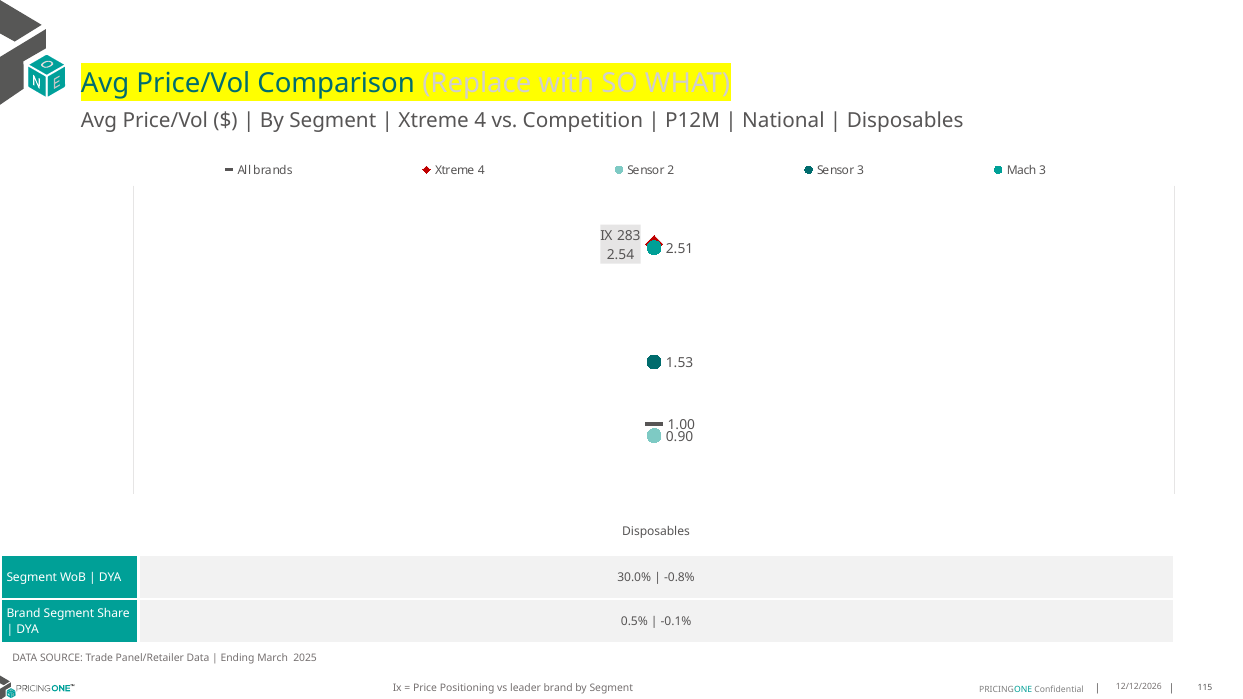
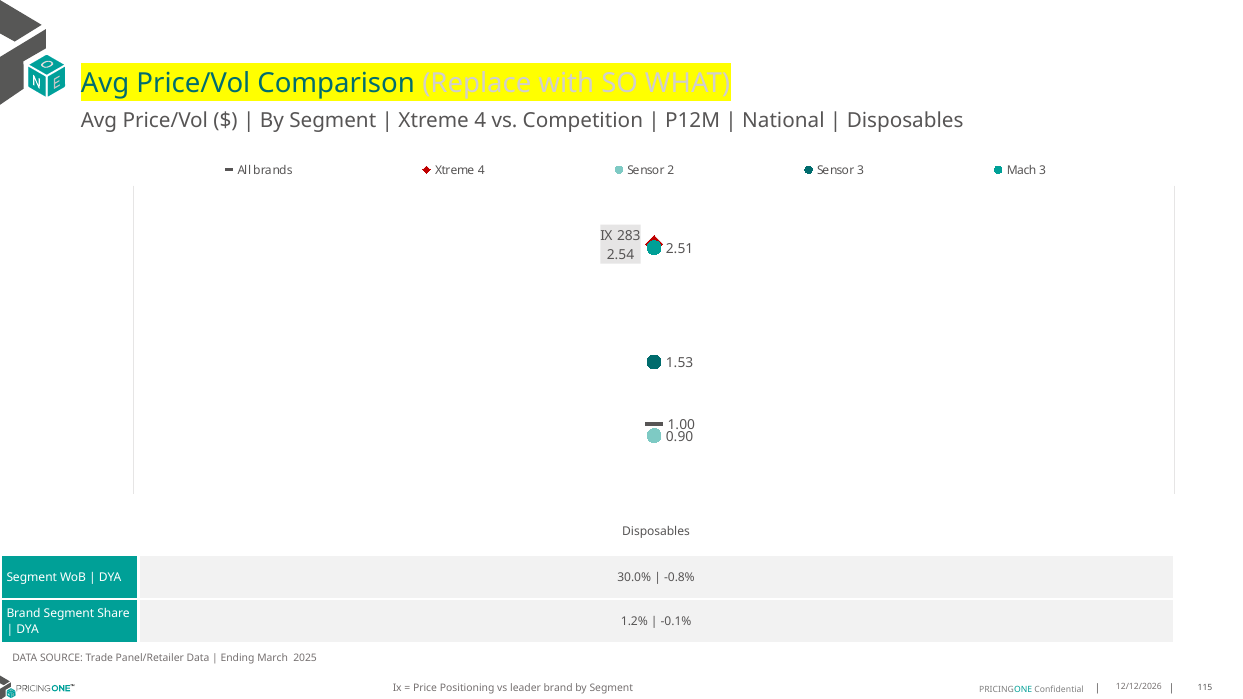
0.5%: 0.5% -> 1.2% (634, 622)
